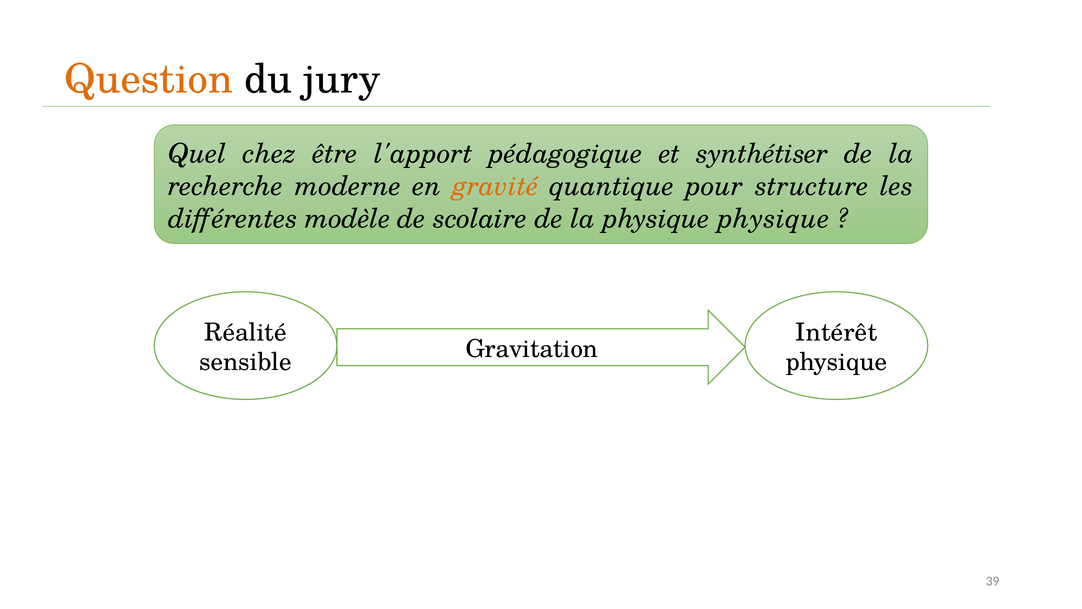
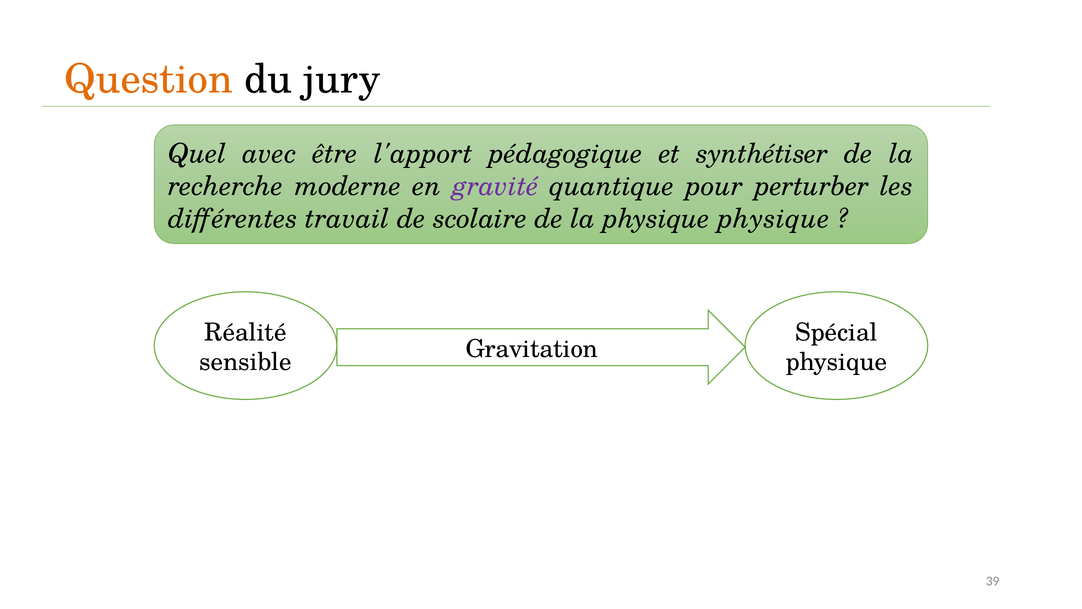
chez: chez -> avec (270, 154)
gravité colour: orange -> purple (496, 186)
structure: structure -> perturber (812, 186)
modèle: modèle -> travail (348, 218)
Intérêt: Intérêt -> Spécial (836, 332)
